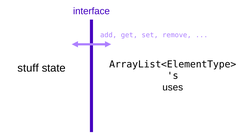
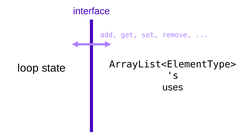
stuff: stuff -> loop (28, 68)
